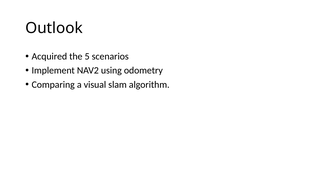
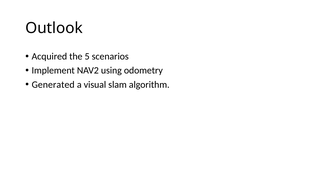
Comparing: Comparing -> Generated (53, 84)
